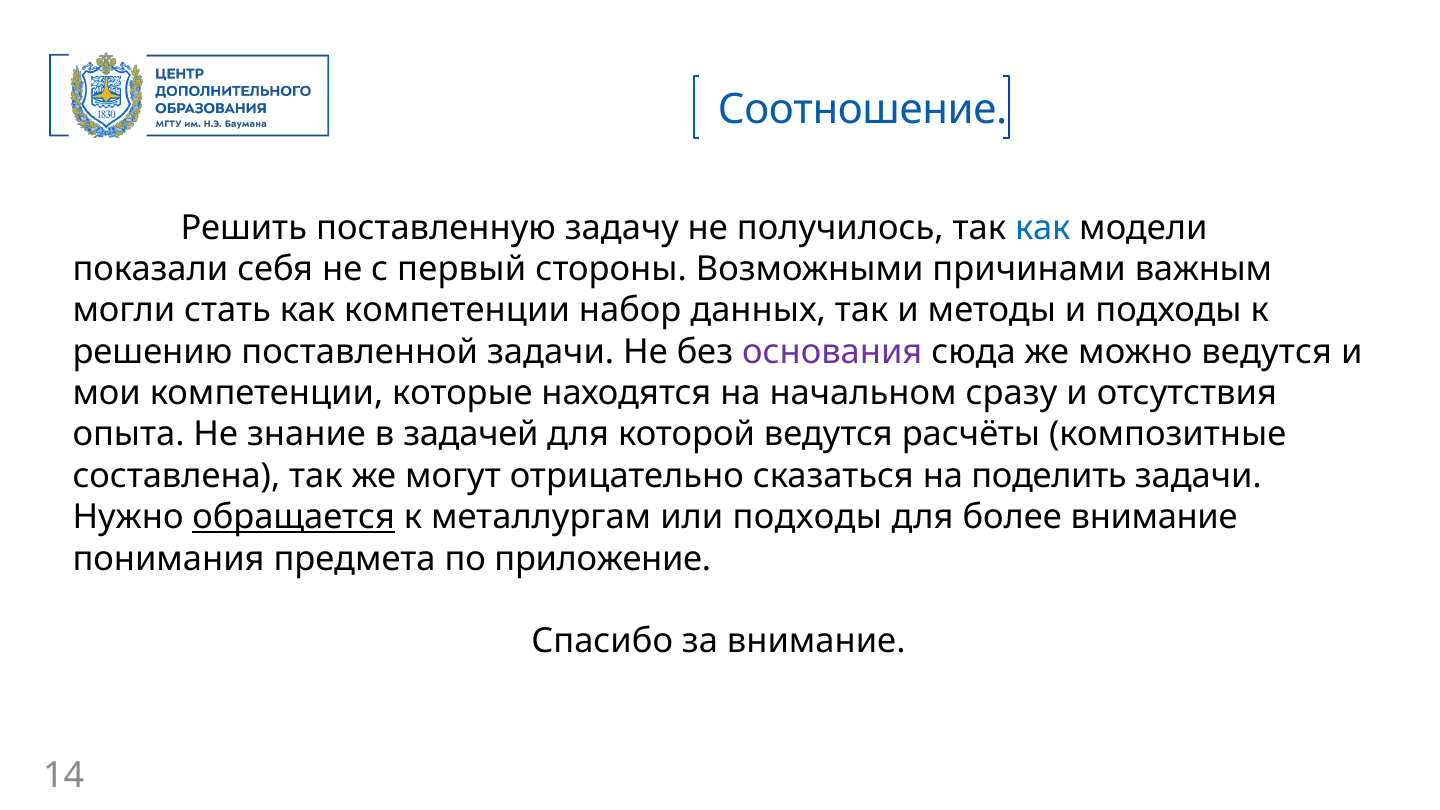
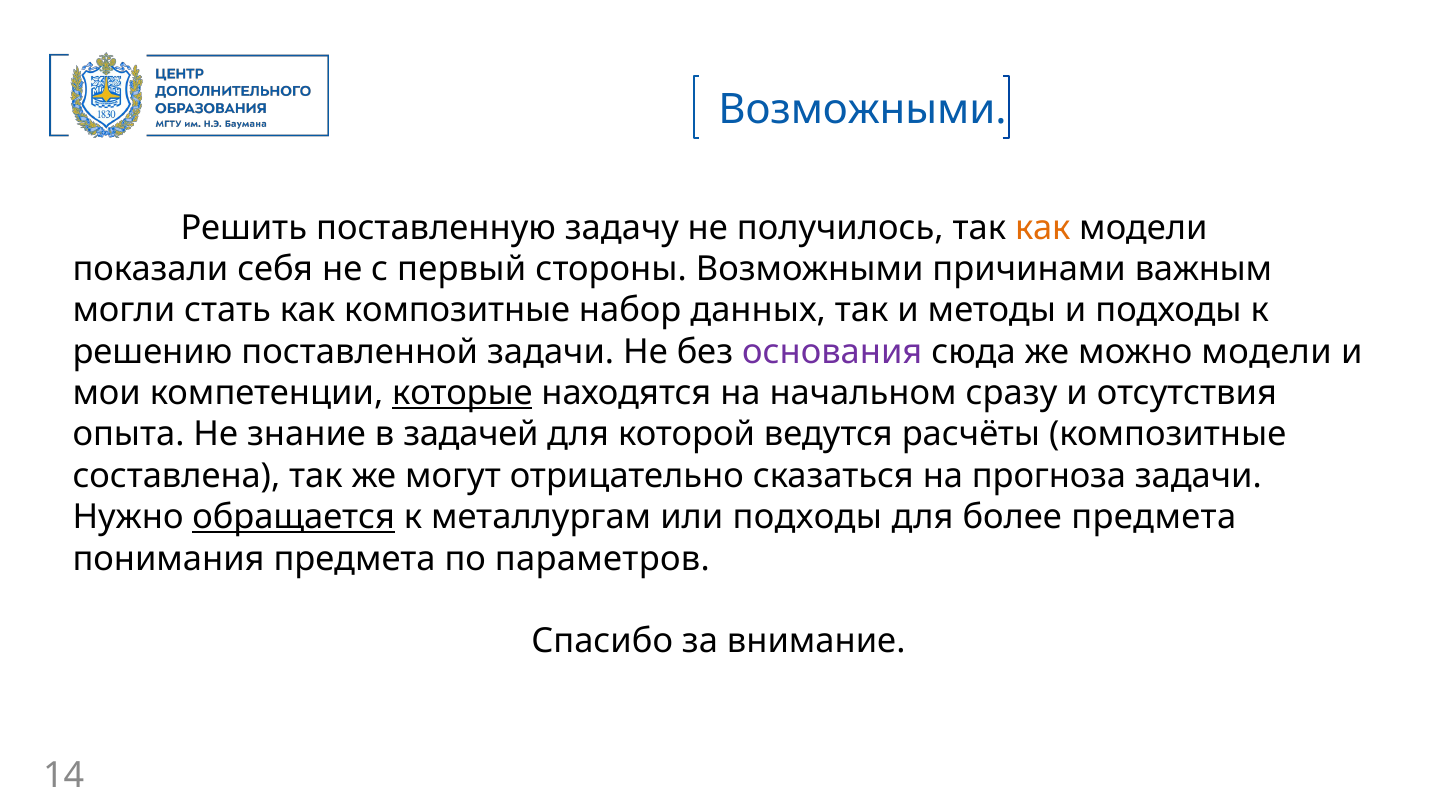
Соотношение: Соотношение -> Возможными (862, 110)
как colour: blue -> orange (1043, 228)
как компетенции: компетенции -> композитные (457, 310)
можно ведутся: ведутся -> модели (1267, 352)
которые underline: none -> present (462, 393)
поделить: поделить -> прогноза (1049, 476)
более внимание: внимание -> предмета (1154, 517)
приложение: приложение -> параметров (602, 559)
